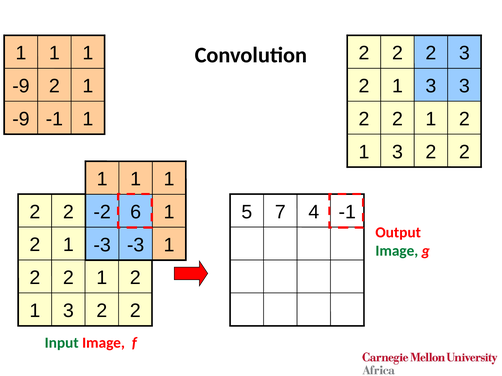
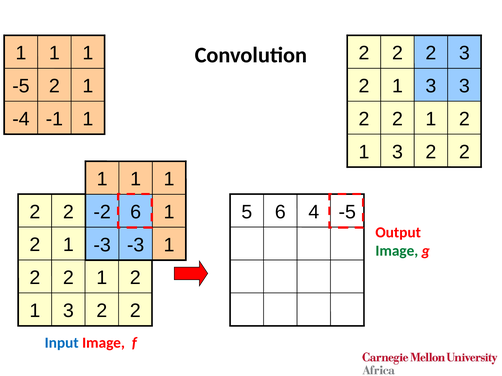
-9: -9 -> -5 (21, 86)
-9: -9 -> -4 (21, 119)
2 7: 7 -> 6 (280, 212)
4 -1: -1 -> -5 (347, 212)
Input colour: green -> blue (62, 343)
